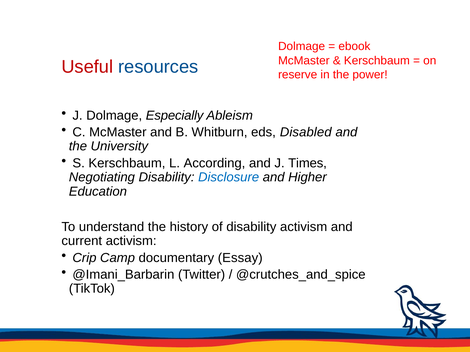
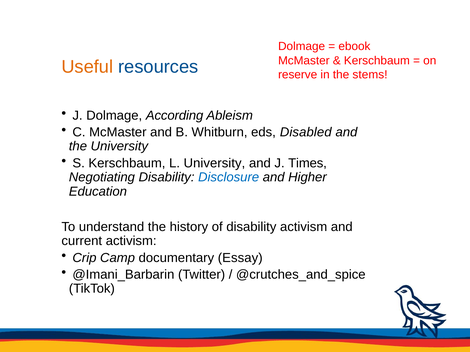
Useful colour: red -> orange (87, 67)
power: power -> stems (370, 75)
Especially: Especially -> According (175, 116)
L According: According -> University (214, 163)
